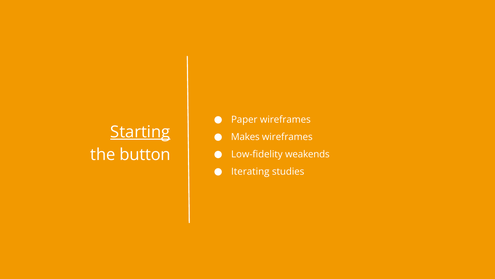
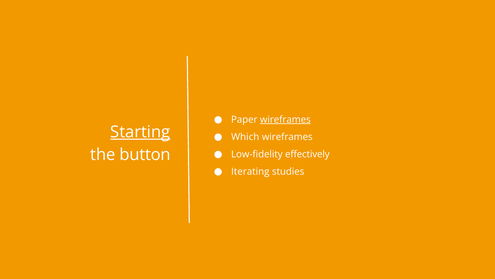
wireframes underline: none -> present (285, 119)
Makes: Makes -> Which (245, 137)
weakends: weakends -> effectively (307, 154)
